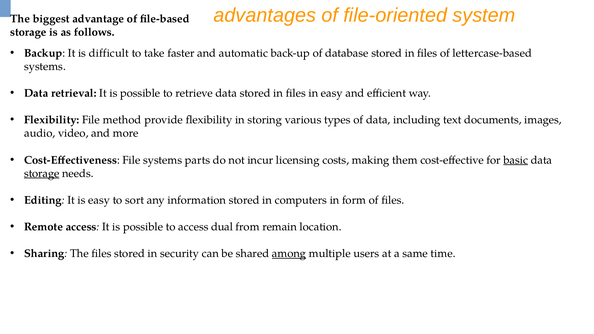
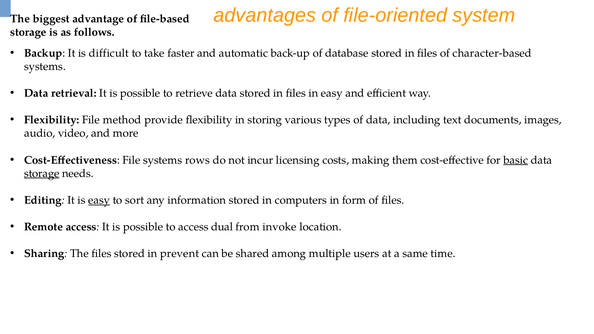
lettercase-based: lettercase-based -> character-based (492, 53)
parts: parts -> rows (197, 160)
easy underline: none -> present (99, 200)
remain: remain -> invoke (280, 227)
security: security -> prevent (180, 254)
among underline: present -> none (289, 254)
